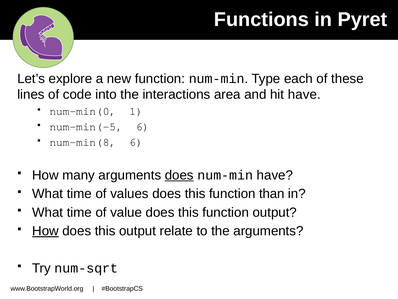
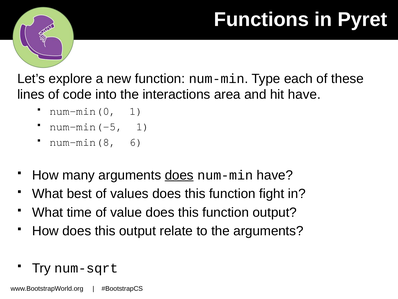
num-min(-5 6: 6 -> 1 (143, 127)
time: time -> best (79, 194)
than: than -> fight (272, 194)
How underline: present -> none (45, 231)
